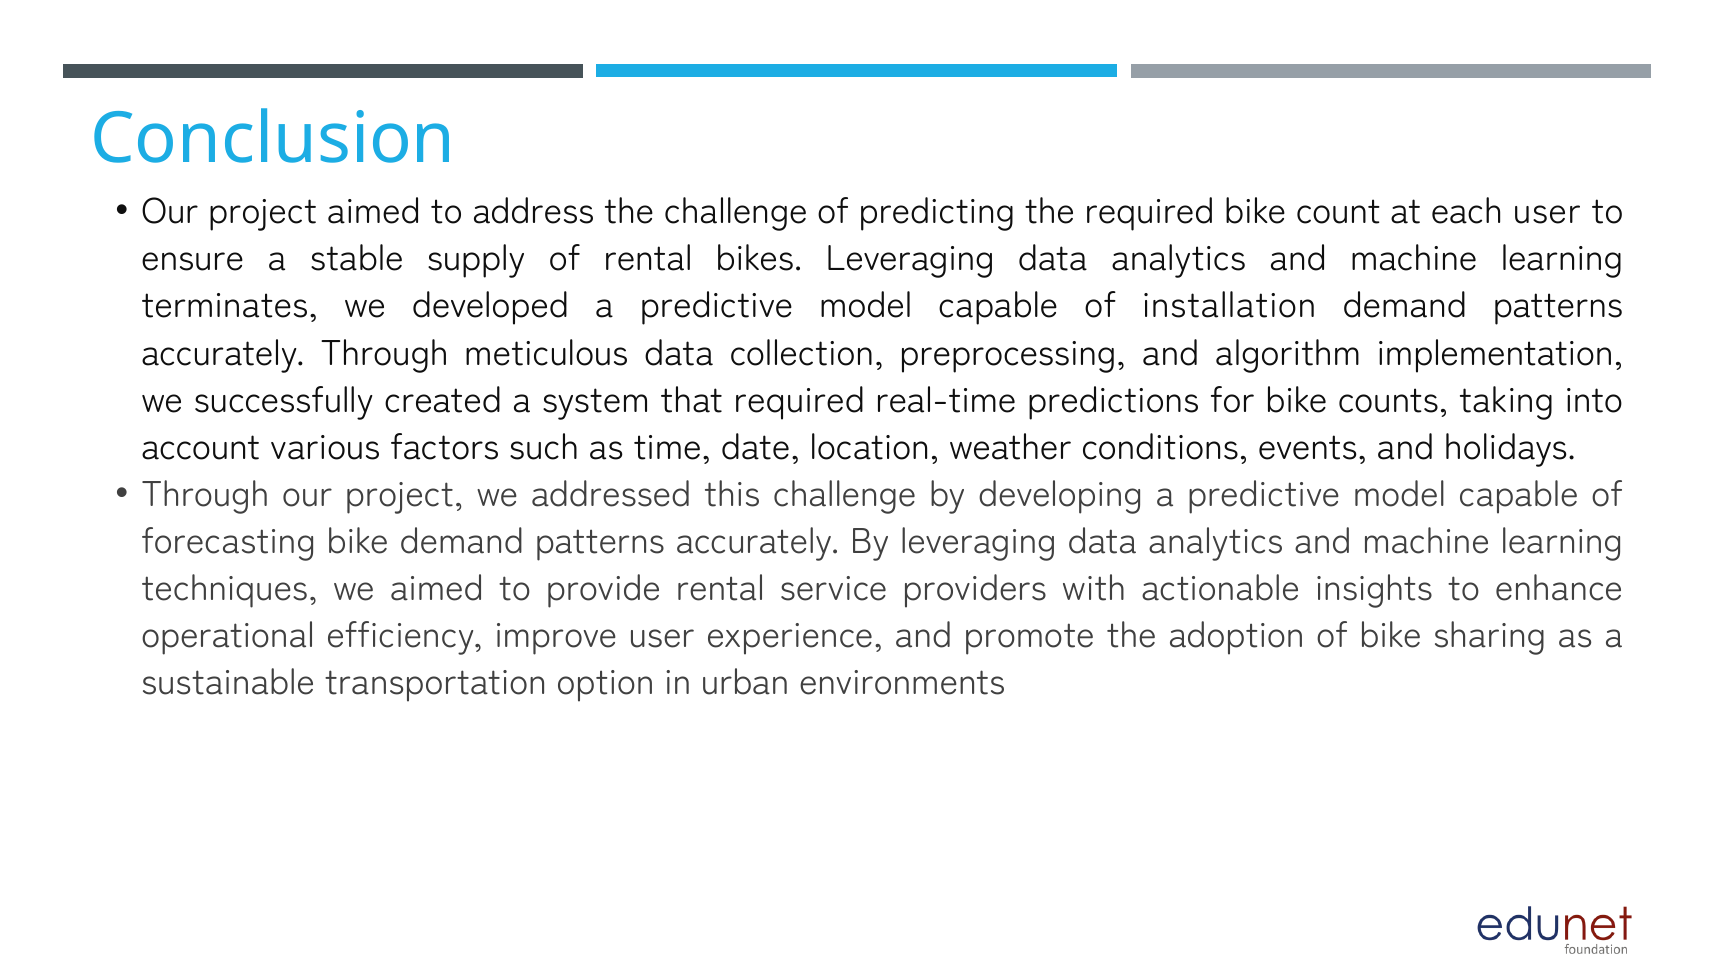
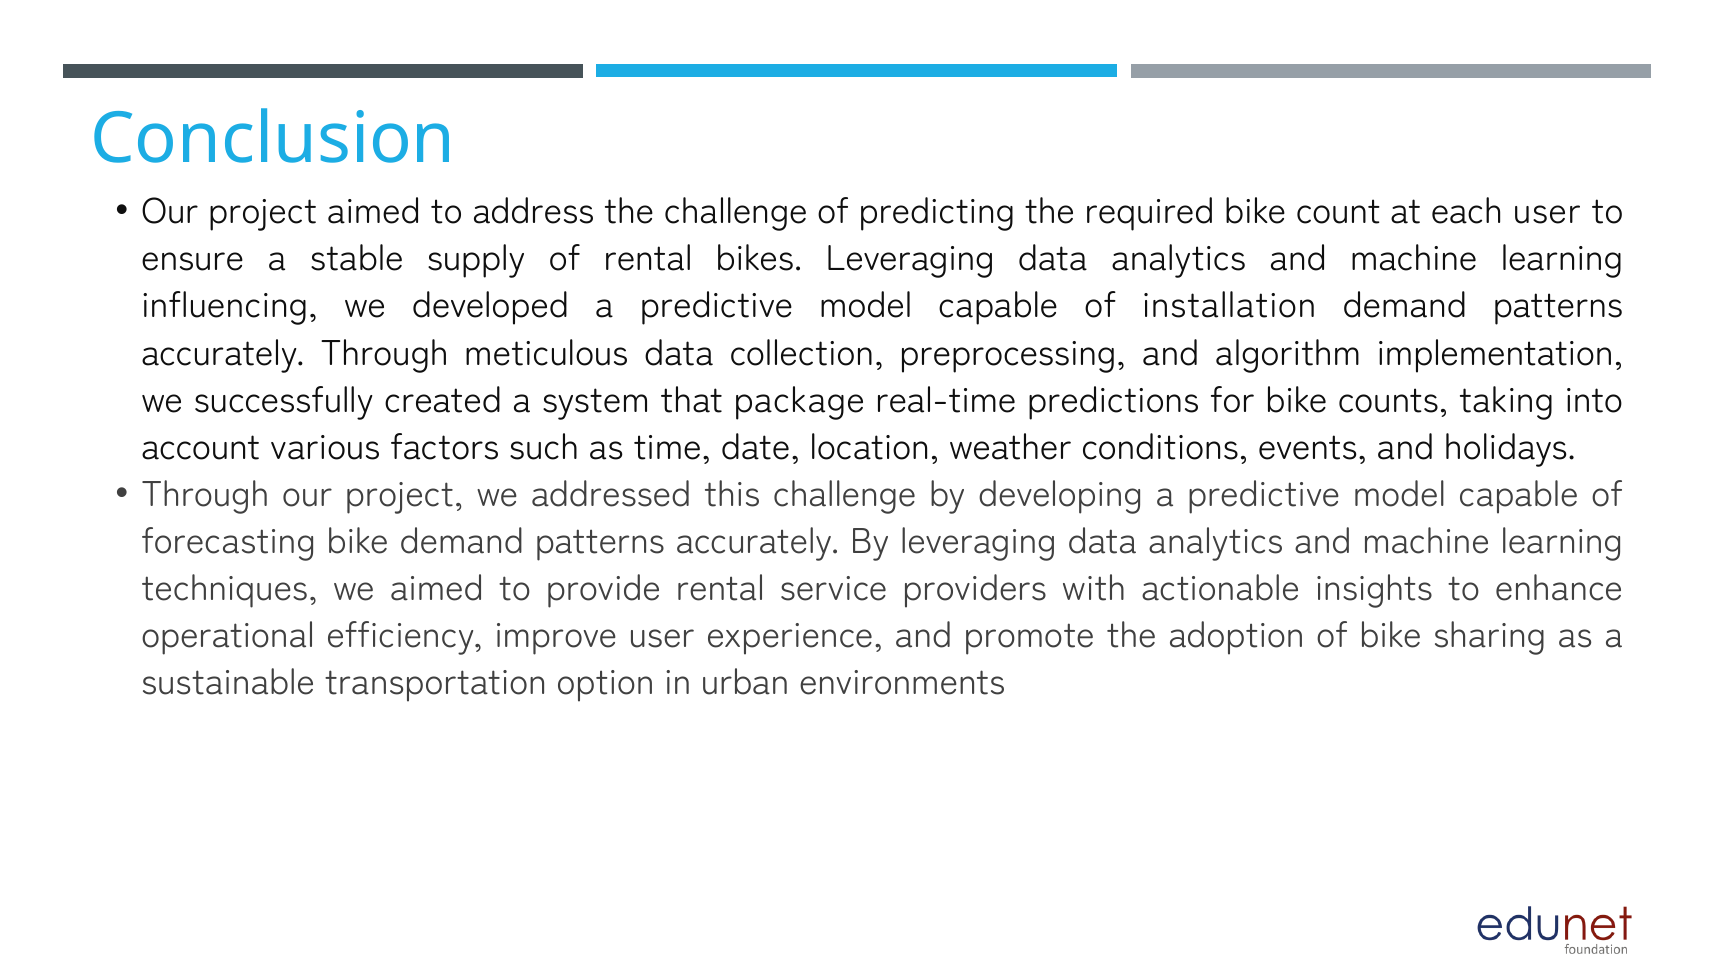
terminates: terminates -> influencing (230, 306)
that required: required -> package (799, 400)
